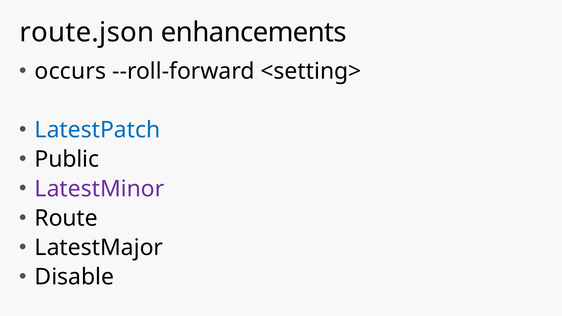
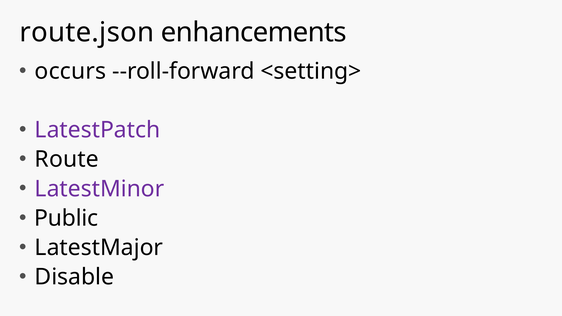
LatestPatch colour: blue -> purple (97, 130)
Public: Public -> Route (67, 159)
Route: Route -> Public (66, 218)
